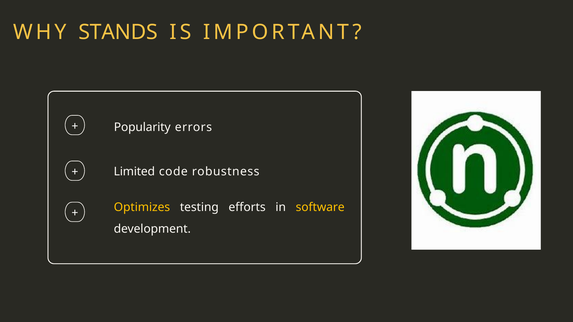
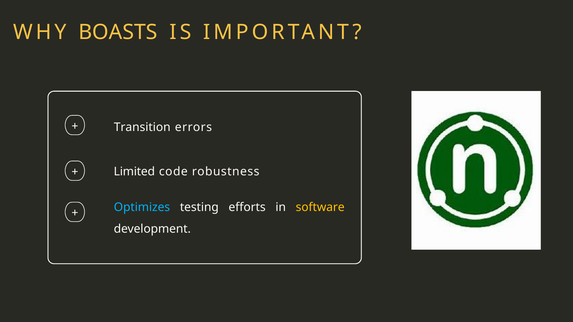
STANDS: STANDS -> BOASTS (118, 32)
Popularity: Popularity -> Transition (142, 127)
Optimizes colour: yellow -> light blue (142, 208)
